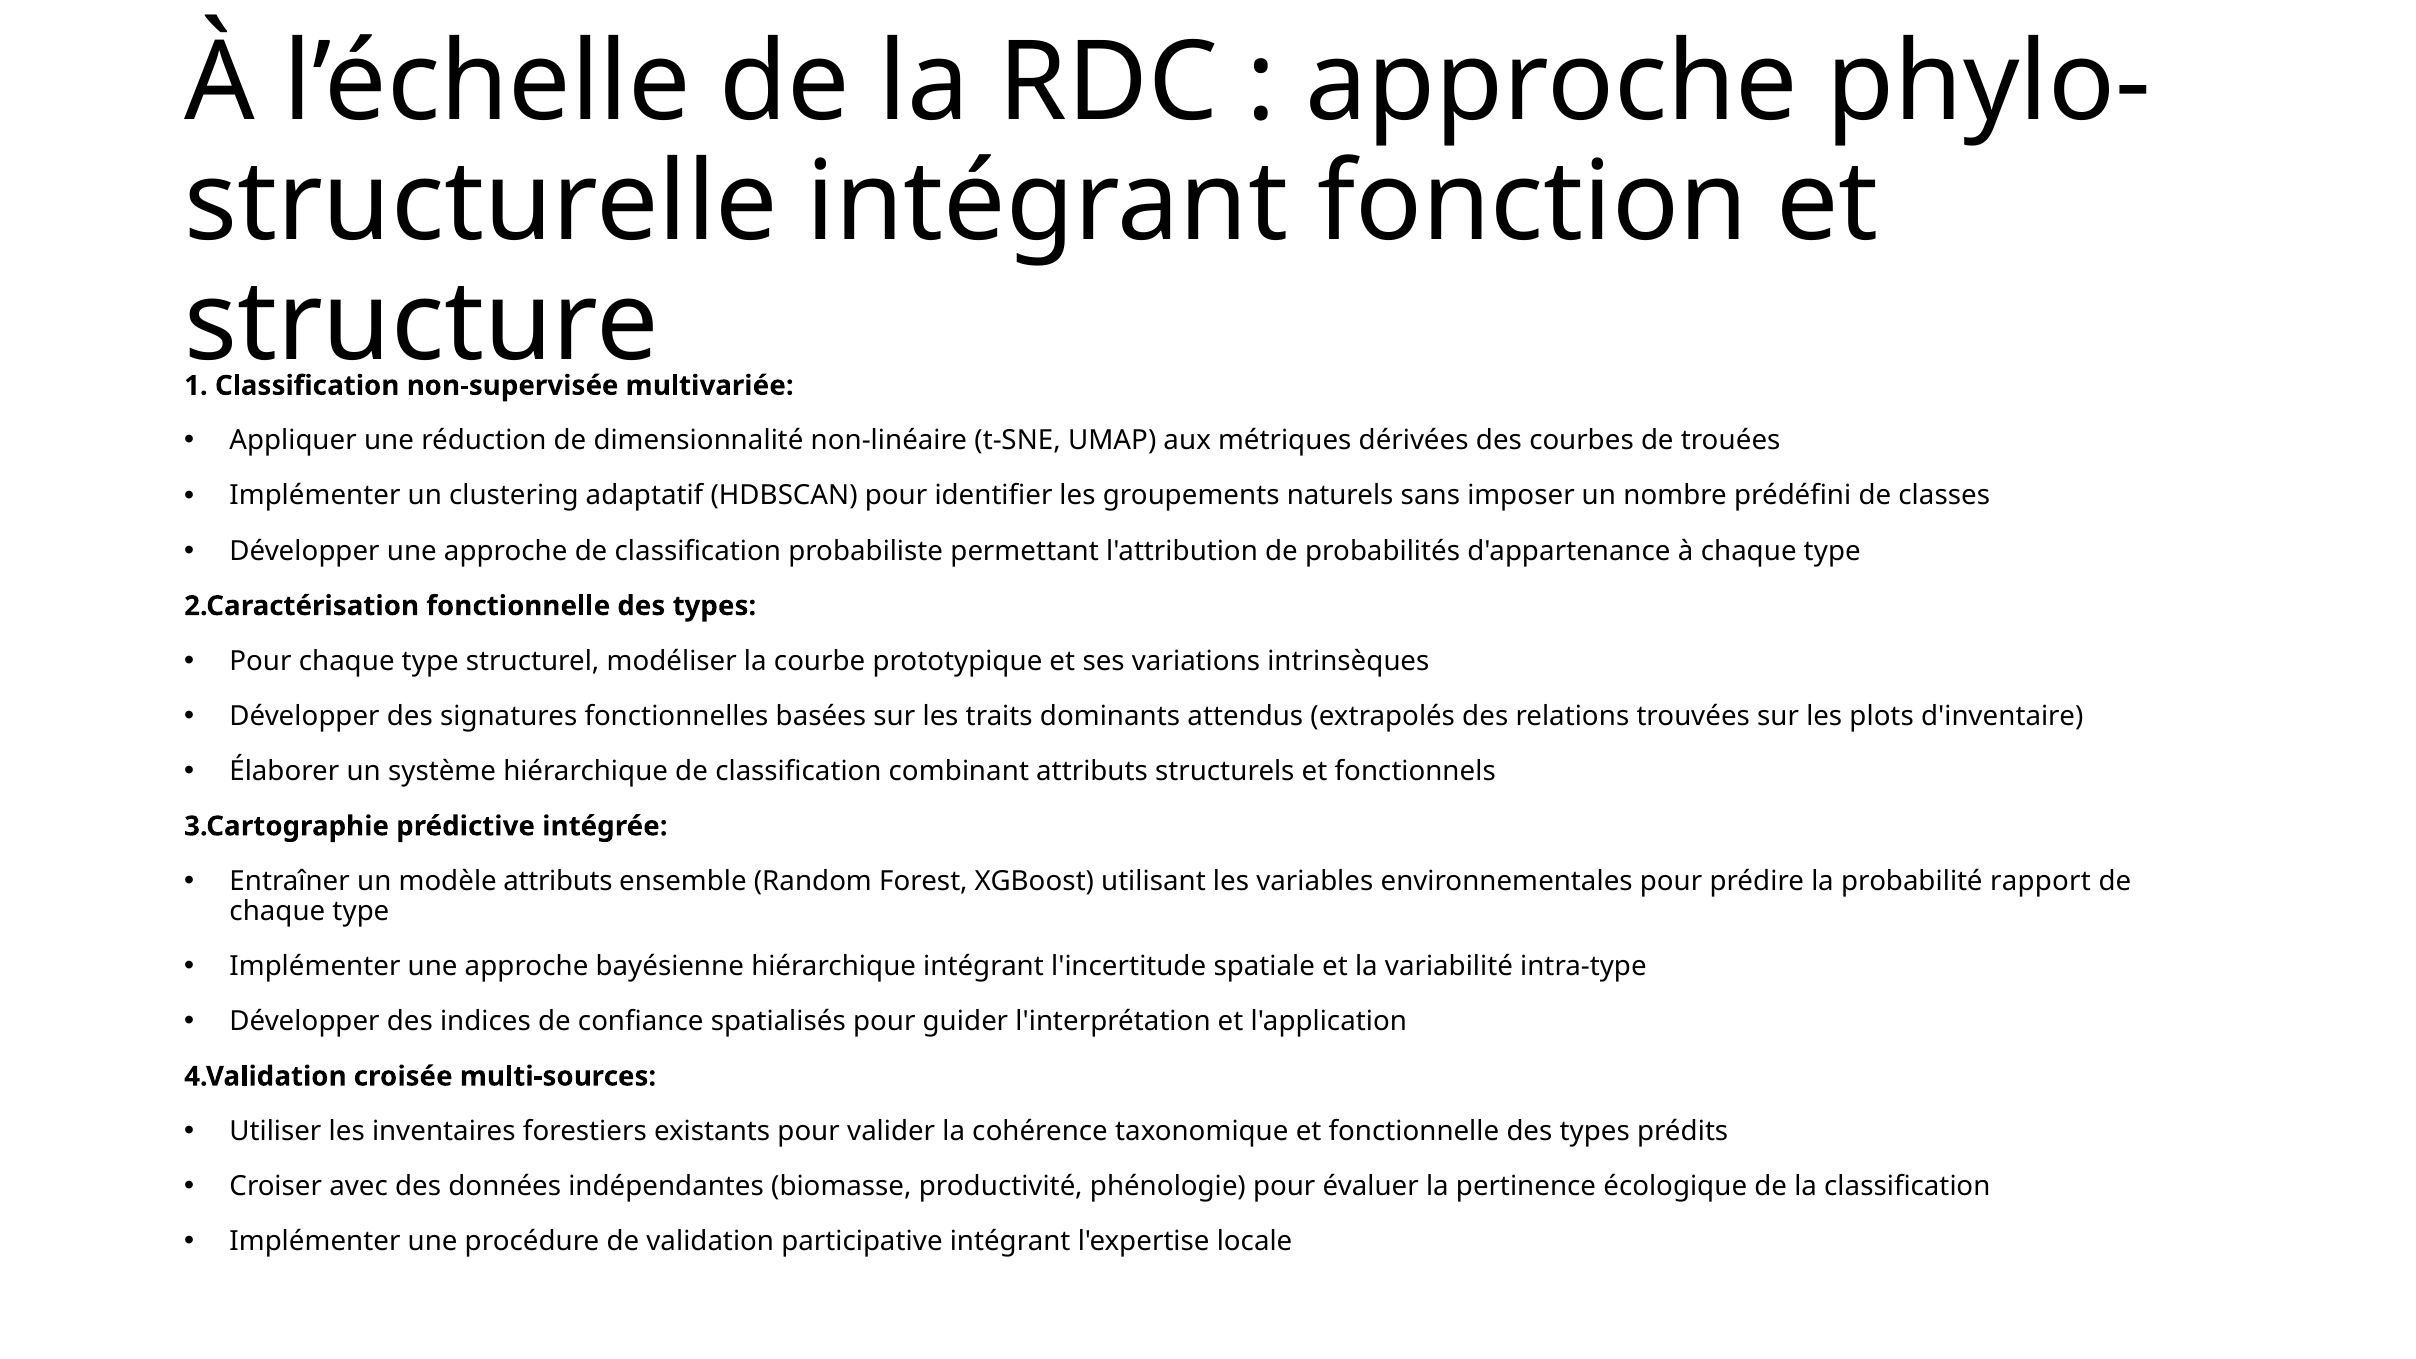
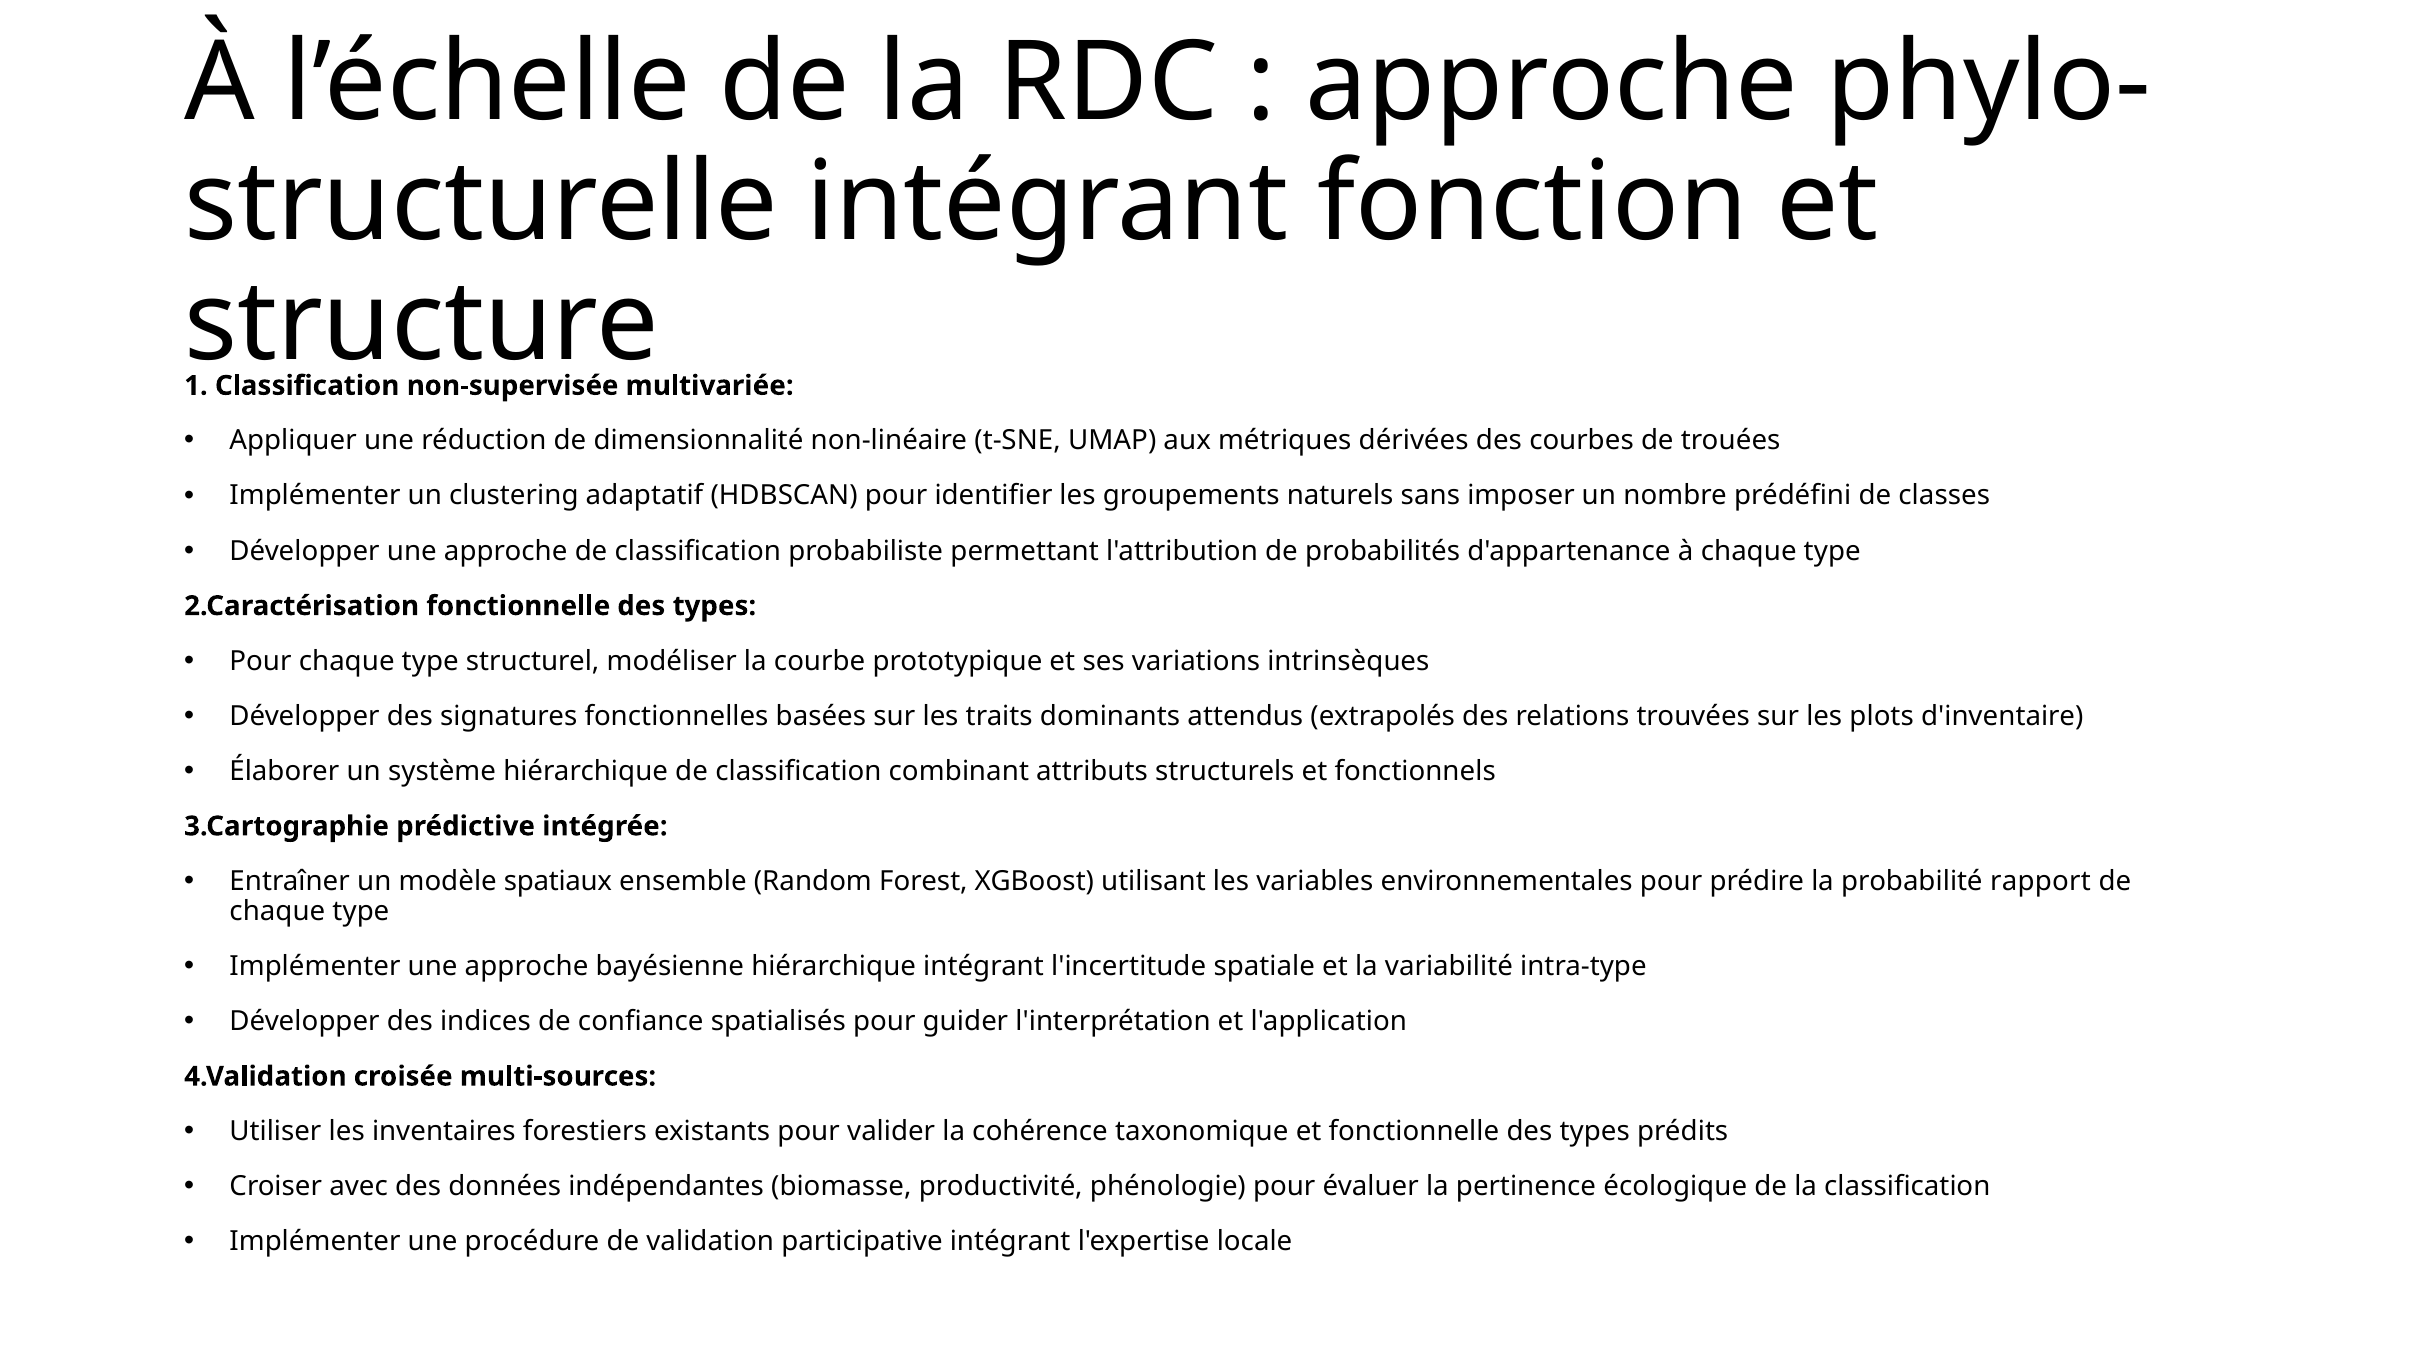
modèle attributs: attributs -> spatiaux (558, 881)
